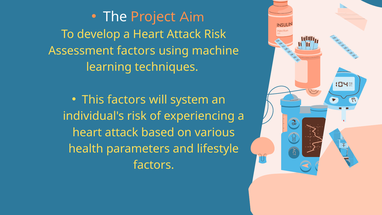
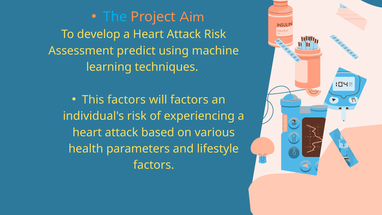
The colour: white -> light blue (115, 17)
Assessment factors: factors -> predict (136, 51)
will system: system -> factors (189, 100)
